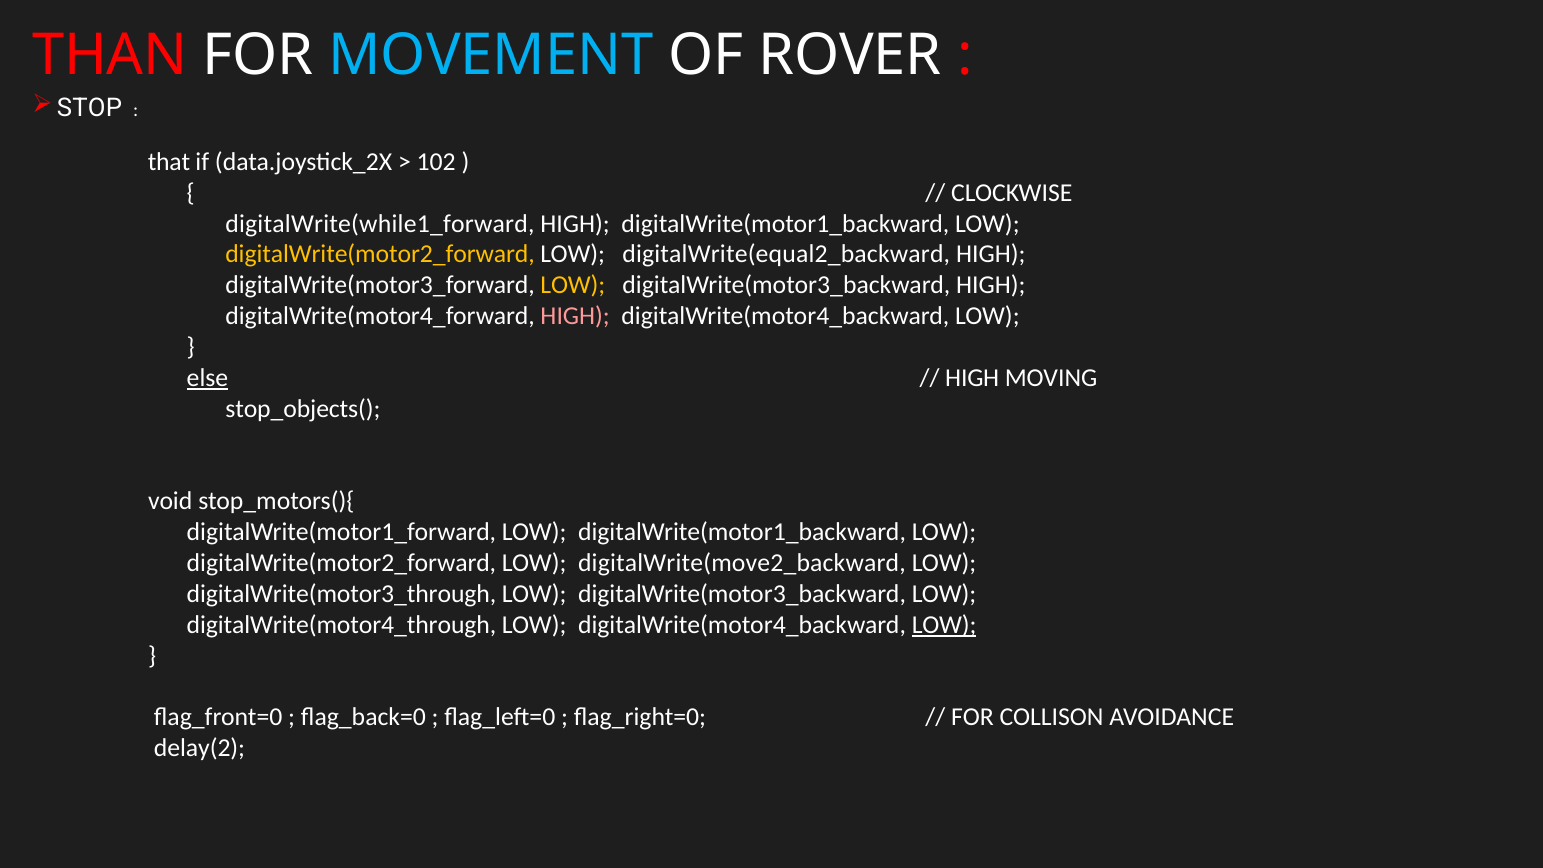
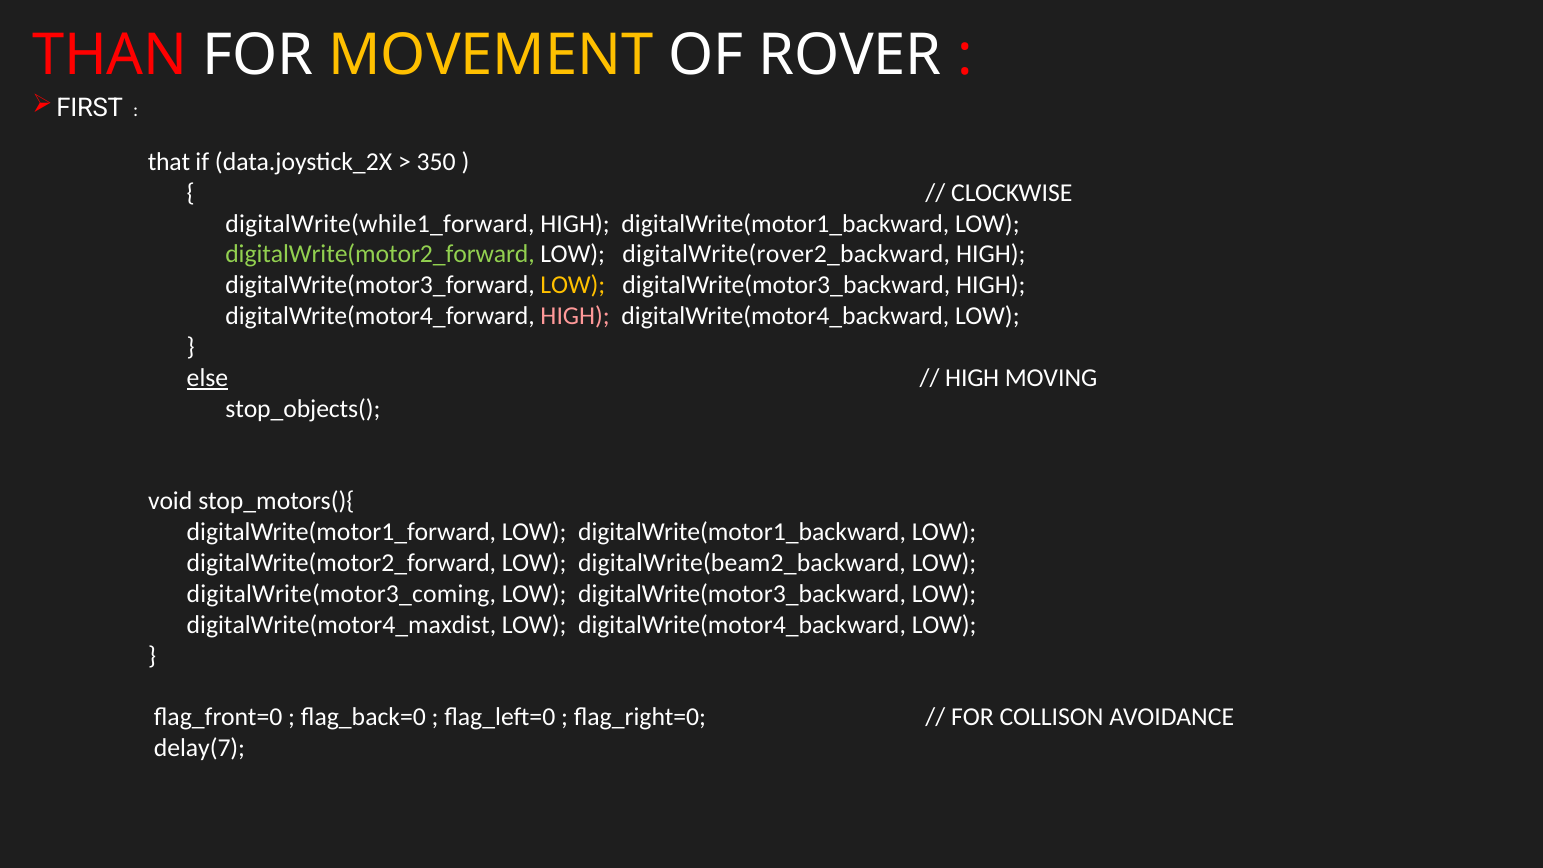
MOVEMENT colour: light blue -> yellow (491, 56)
STOP: STOP -> FIRST (90, 108)
102: 102 -> 350 (436, 162)
digitalWrite(motor2_forward colour: yellow -> light green (380, 254)
digitalWrite(equal2_backward: digitalWrite(equal2_backward -> digitalWrite(rover2_backward (786, 254)
digitalWrite(move2_backward: digitalWrite(move2_backward -> digitalWrite(beam2_backward (742, 563)
digitalWrite(motor3_through: digitalWrite(motor3_through -> digitalWrite(motor3_coming (341, 594)
digitalWrite(motor4_through: digitalWrite(motor4_through -> digitalWrite(motor4_maxdist (341, 625)
LOW underline: present -> none (944, 625)
delay(2: delay(2 -> delay(7 (200, 748)
